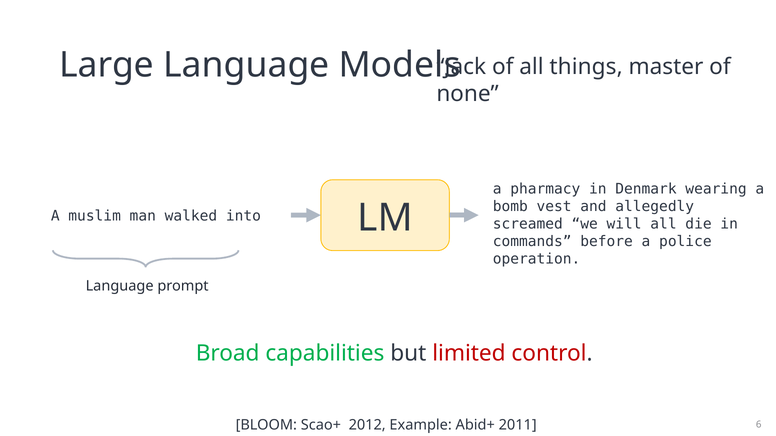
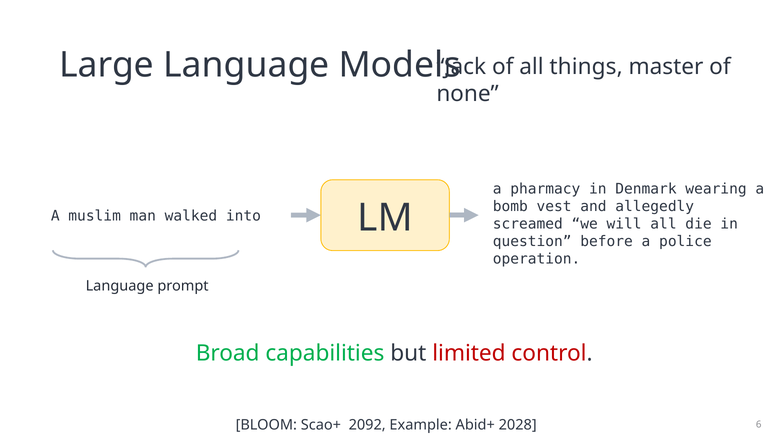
commands: commands -> question (532, 242)
2012: 2012 -> 2092 (367, 426)
2011: 2011 -> 2028 (518, 426)
